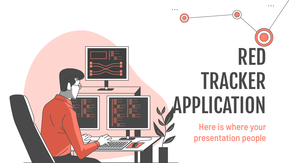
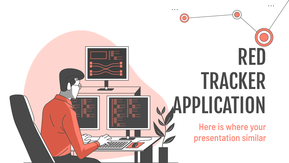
people: people -> similar (254, 138)
